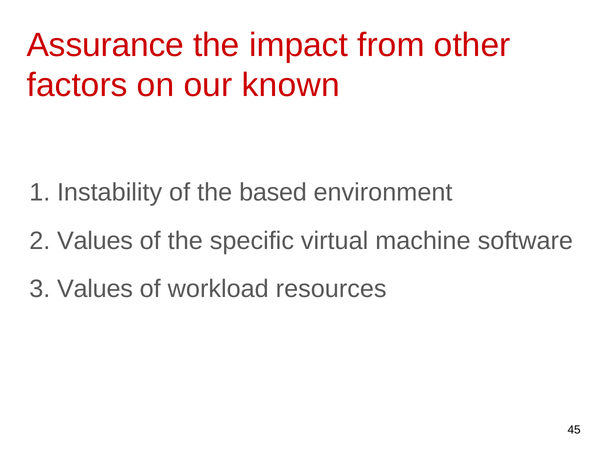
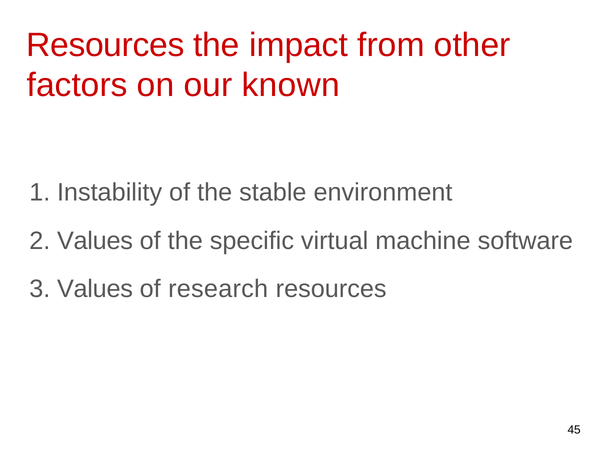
Assurance: Assurance -> Resources (105, 45)
based: based -> stable (273, 193)
workload: workload -> research (218, 289)
